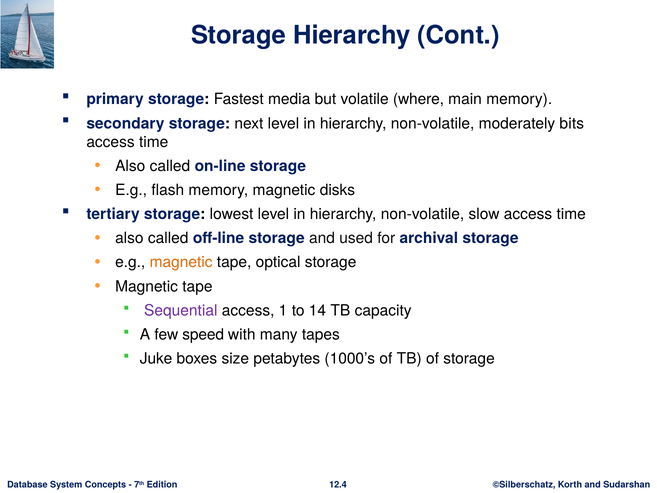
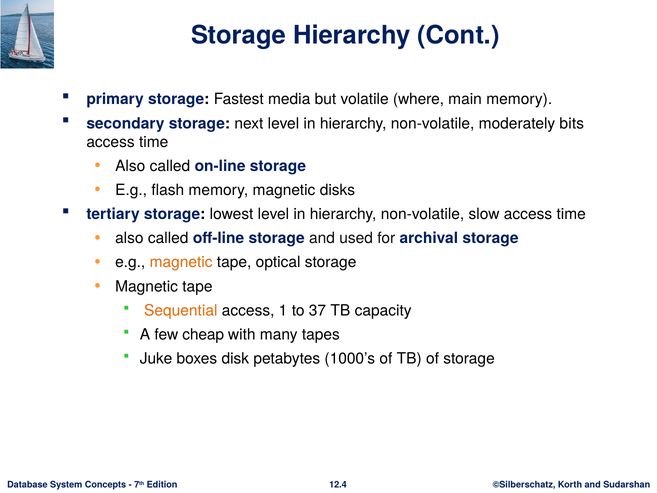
Sequential colour: purple -> orange (181, 310)
14: 14 -> 37 (317, 310)
speed: speed -> cheap (203, 334)
size: size -> disk (235, 358)
